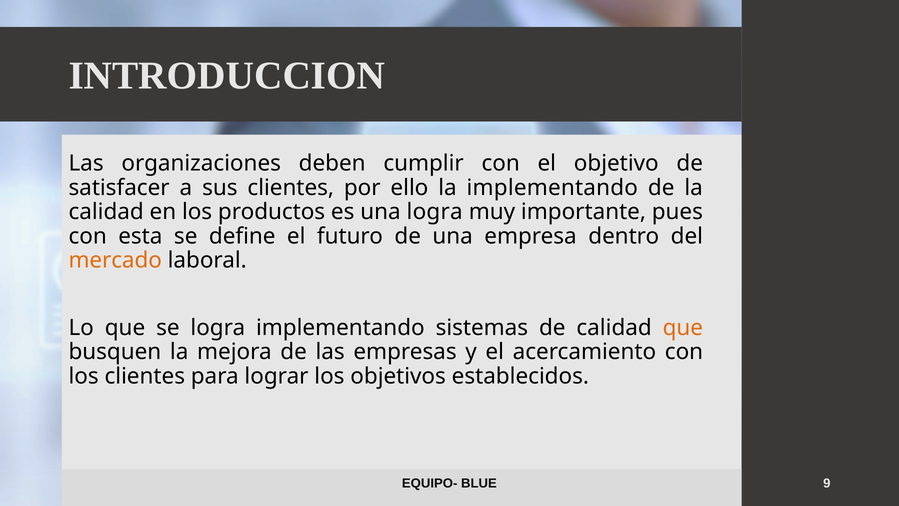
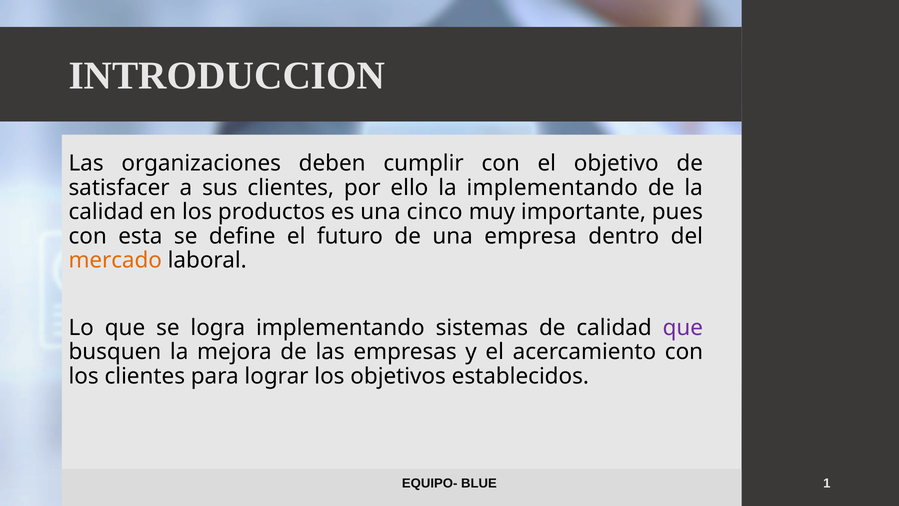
una logra: logra -> cinco (435, 212)
que colour: orange -> purple (683, 328)
9: 9 -> 1 (827, 483)
